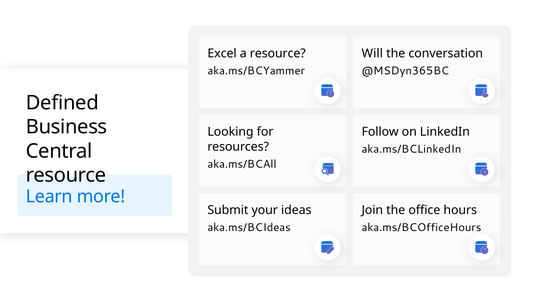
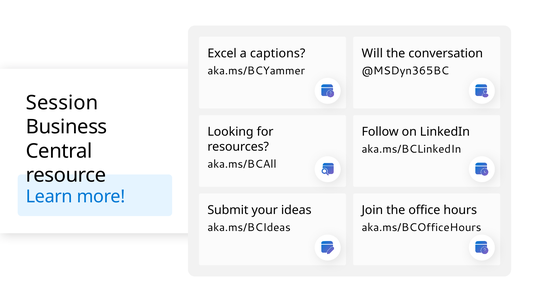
a resource: resource -> captions (278, 53)
Defined: Defined -> Session (62, 103)
